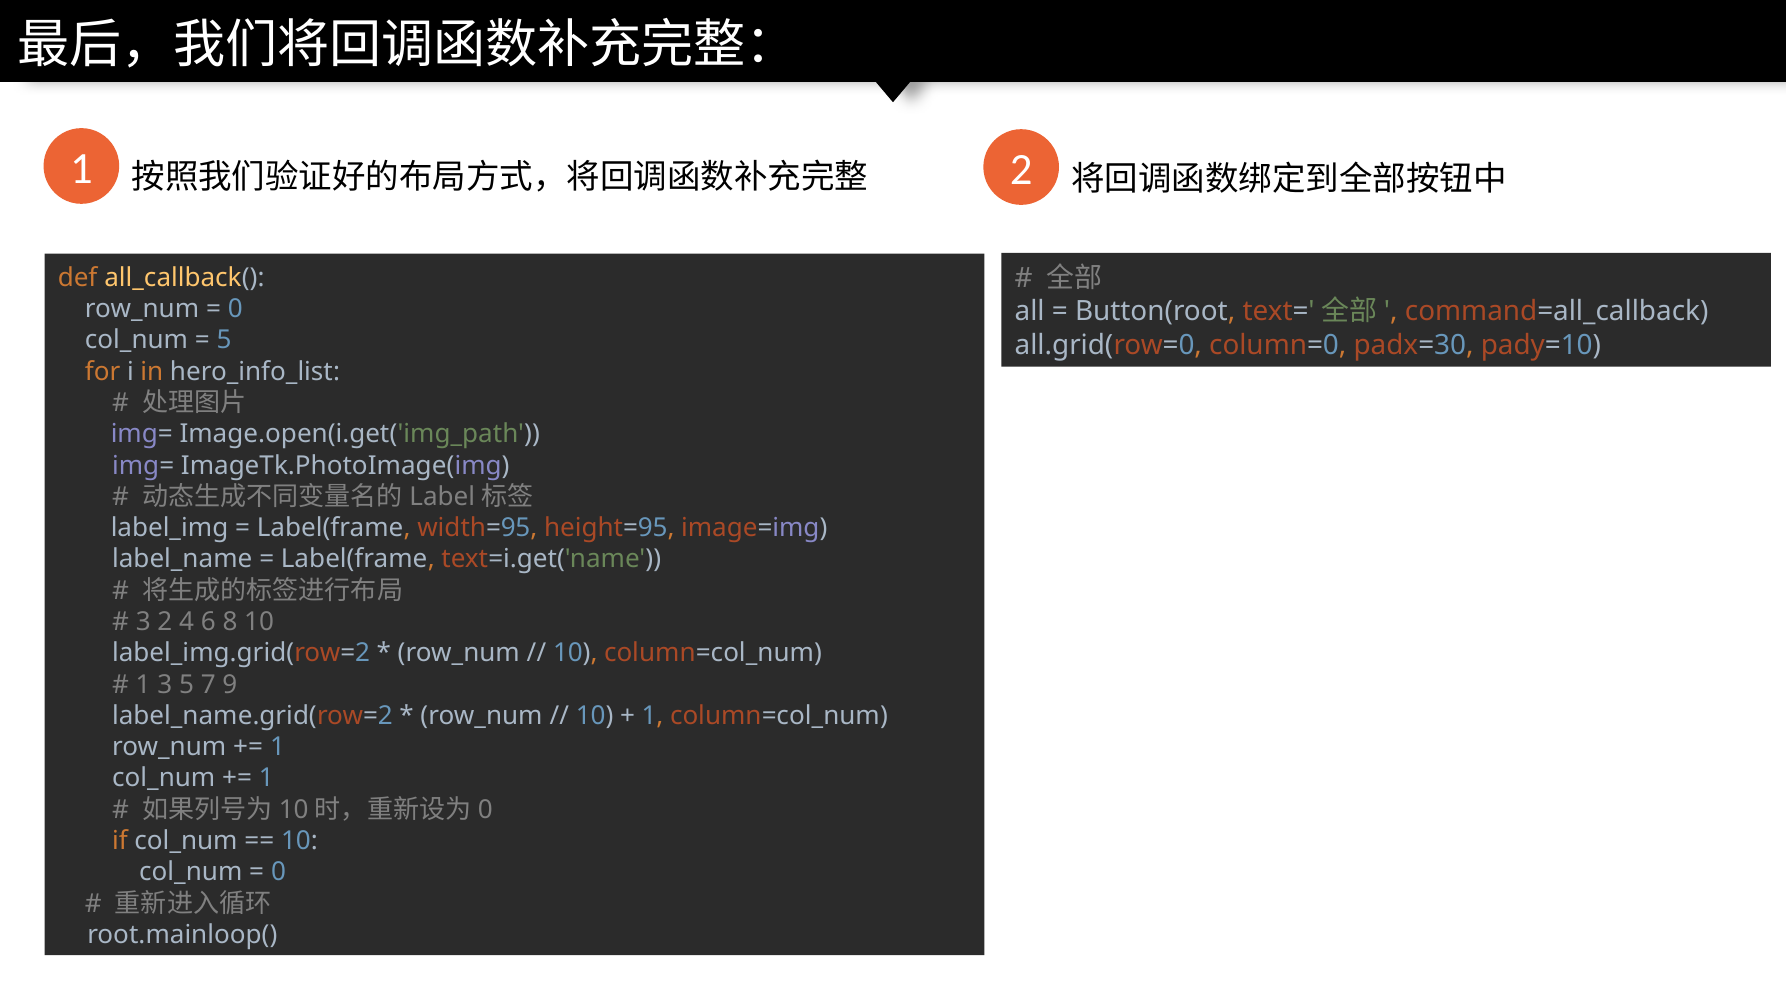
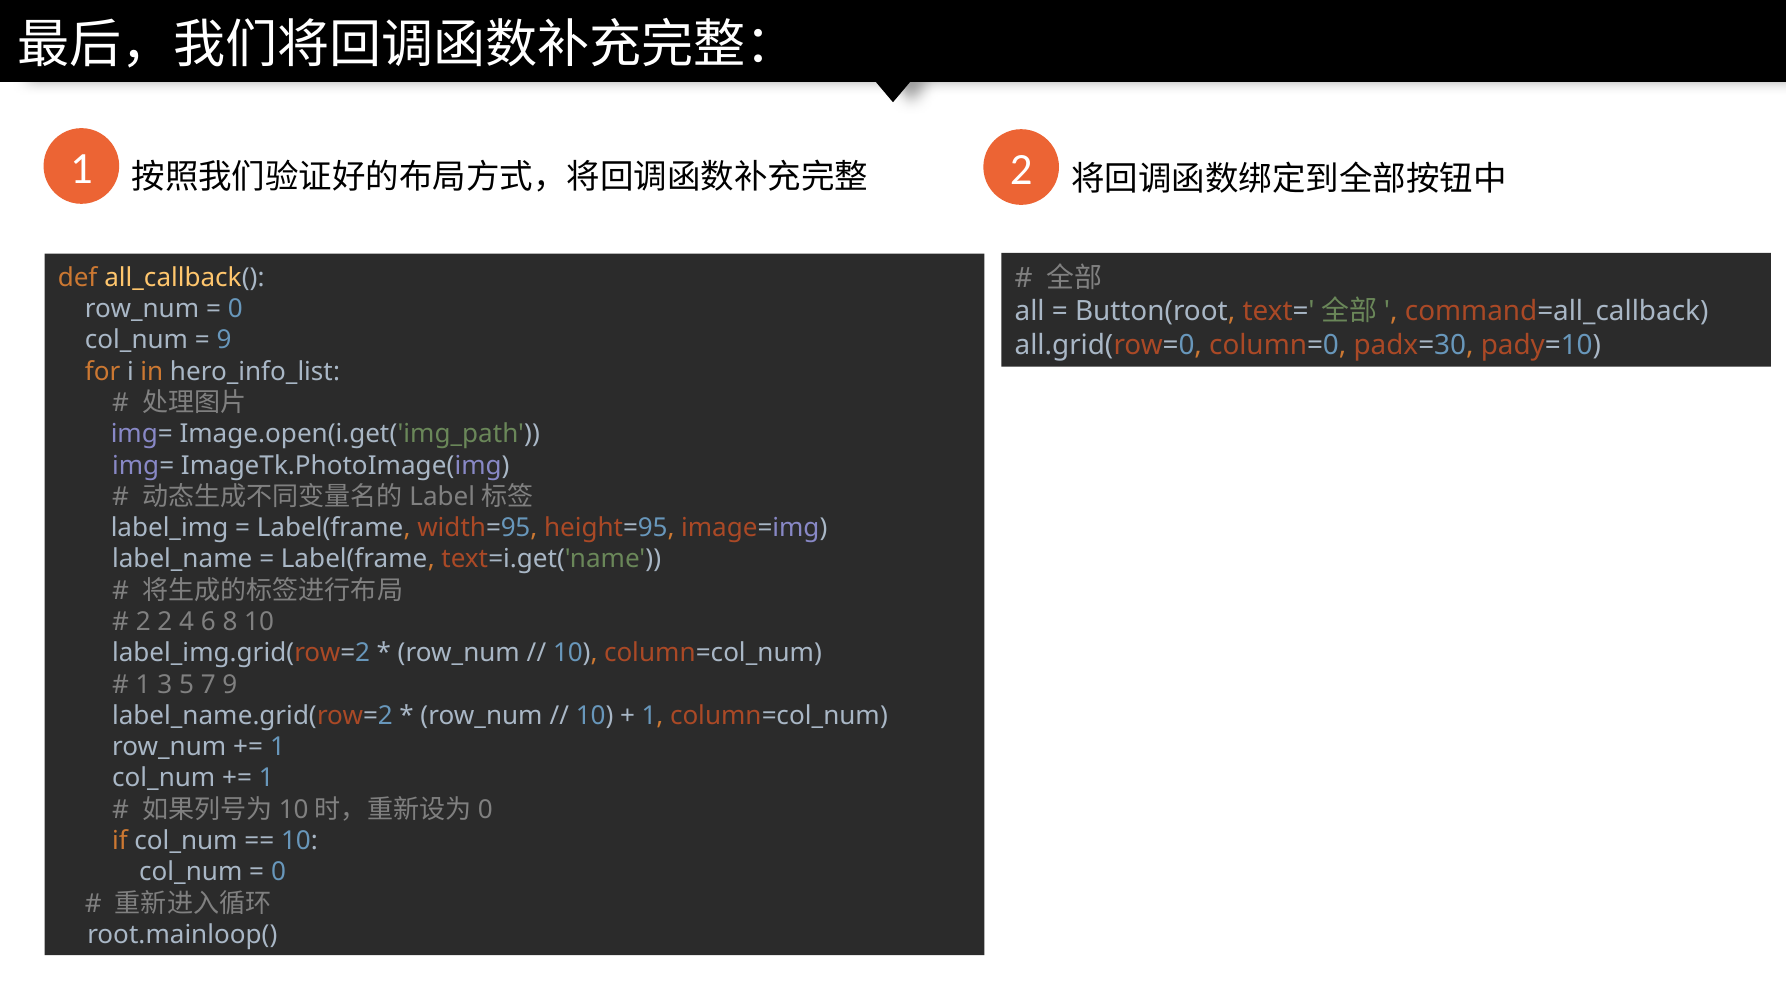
5: 5 -> 9 (224, 340)
3: 3 -> 2 (143, 622)
